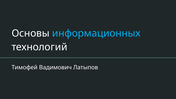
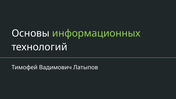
информационных colour: light blue -> light green (96, 33)
